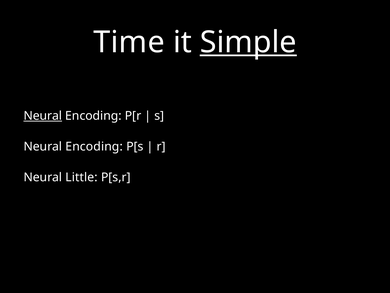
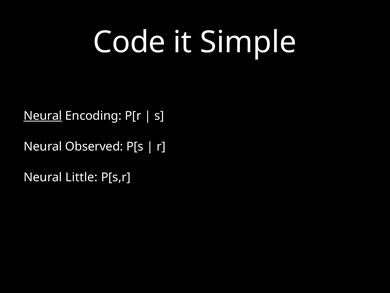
Time: Time -> Code (129, 42)
Simple underline: present -> none (248, 42)
Encoding: Encoding -> Observed (94, 146)
